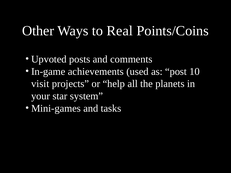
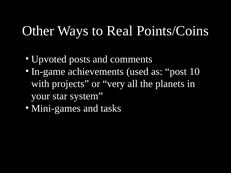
visit: visit -> with (40, 84)
help: help -> very (114, 84)
